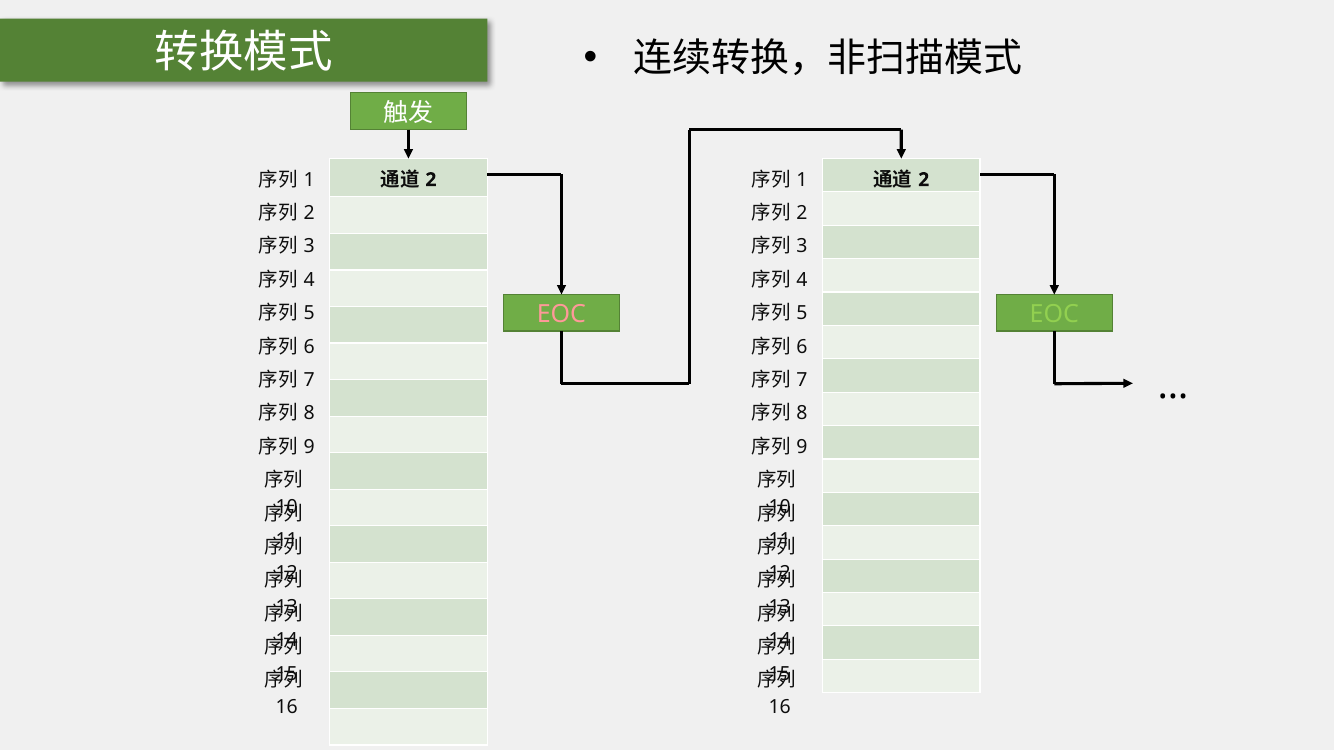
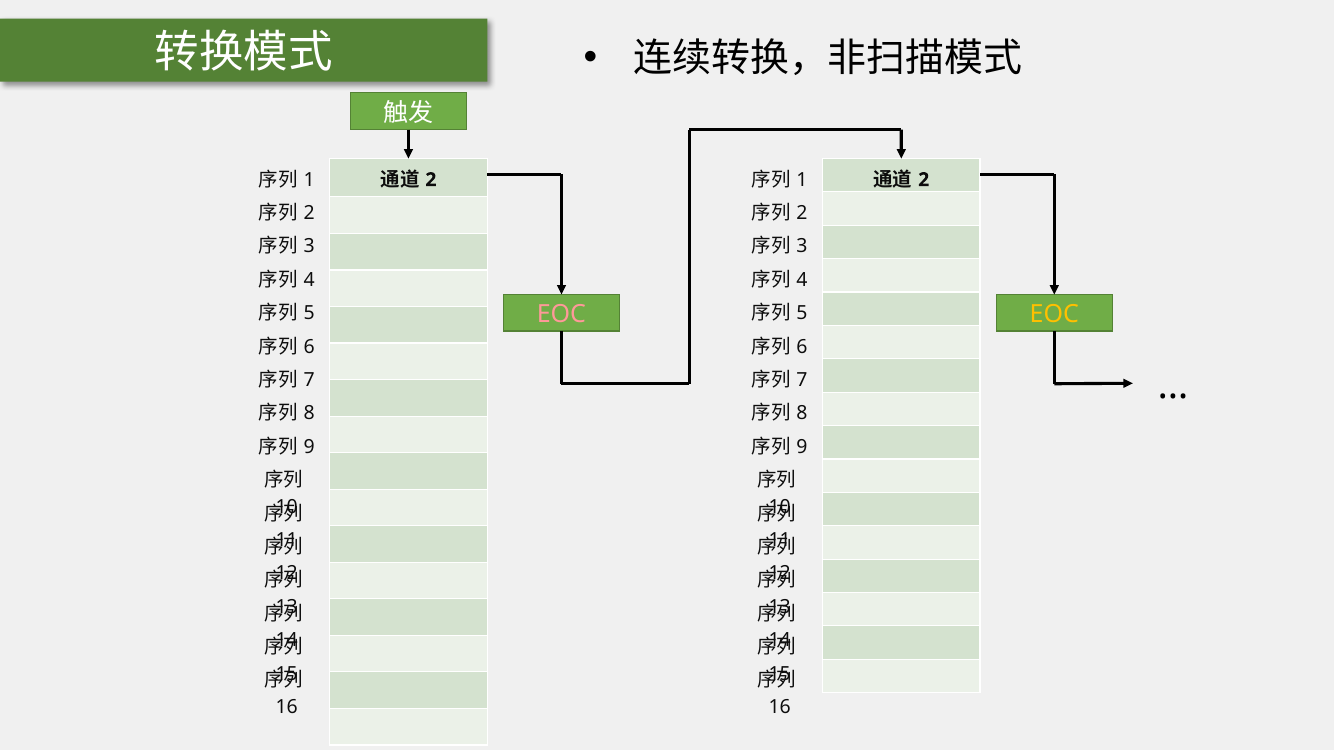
EOC colour: light green -> yellow (1054, 315)
